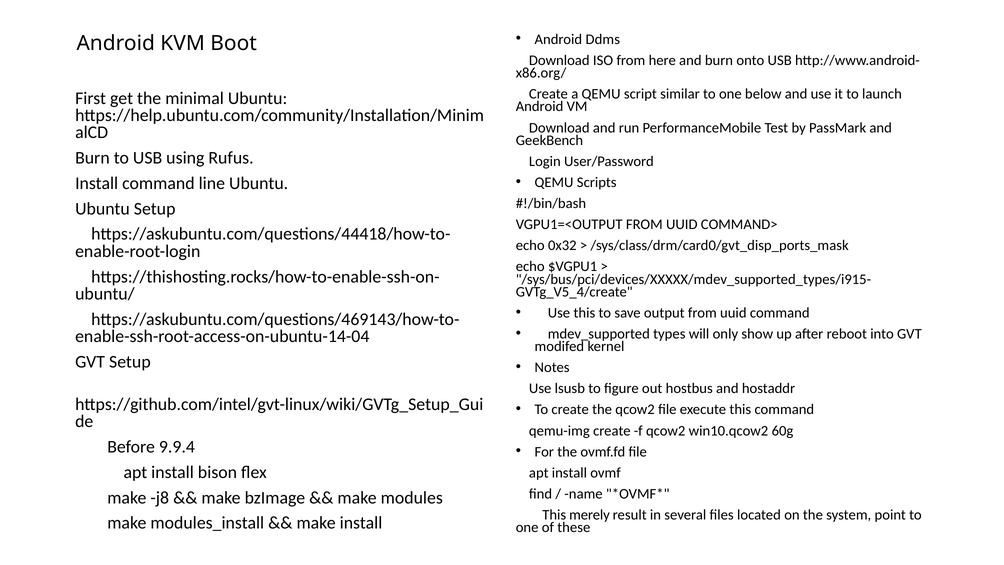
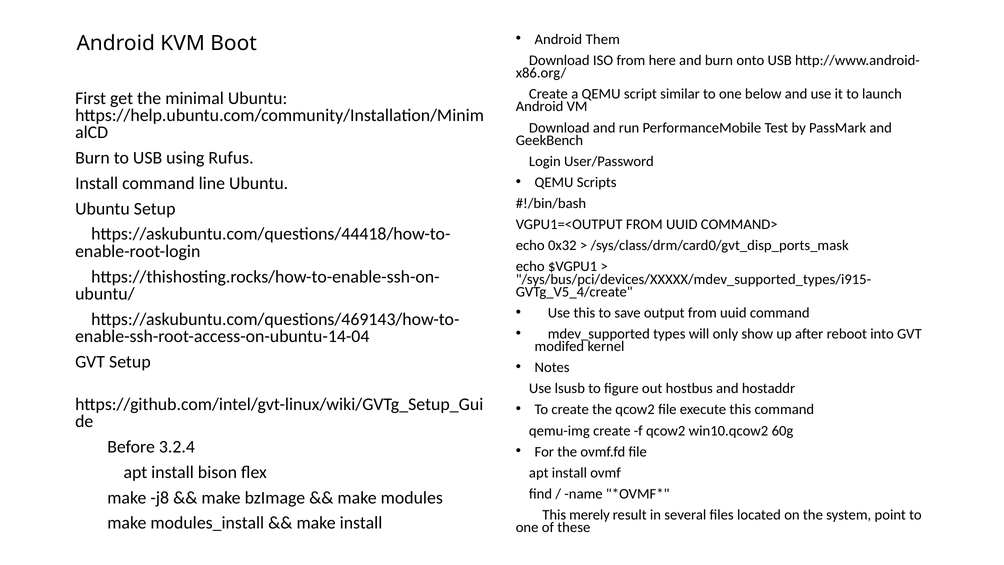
Ddms: Ddms -> Them (603, 39)
9.9.4: 9.9.4 -> 3.2.4 (177, 447)
